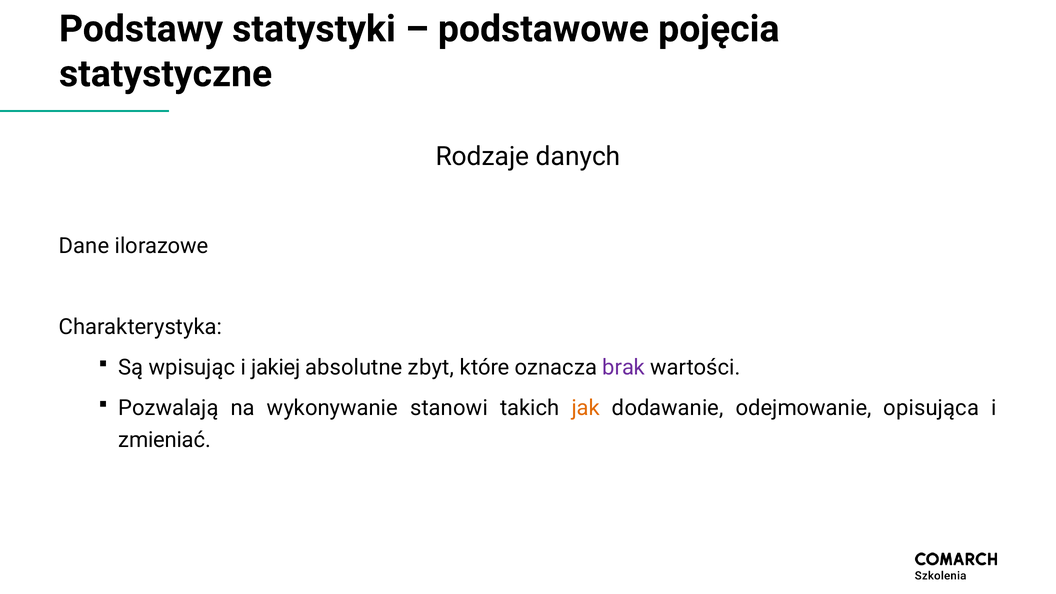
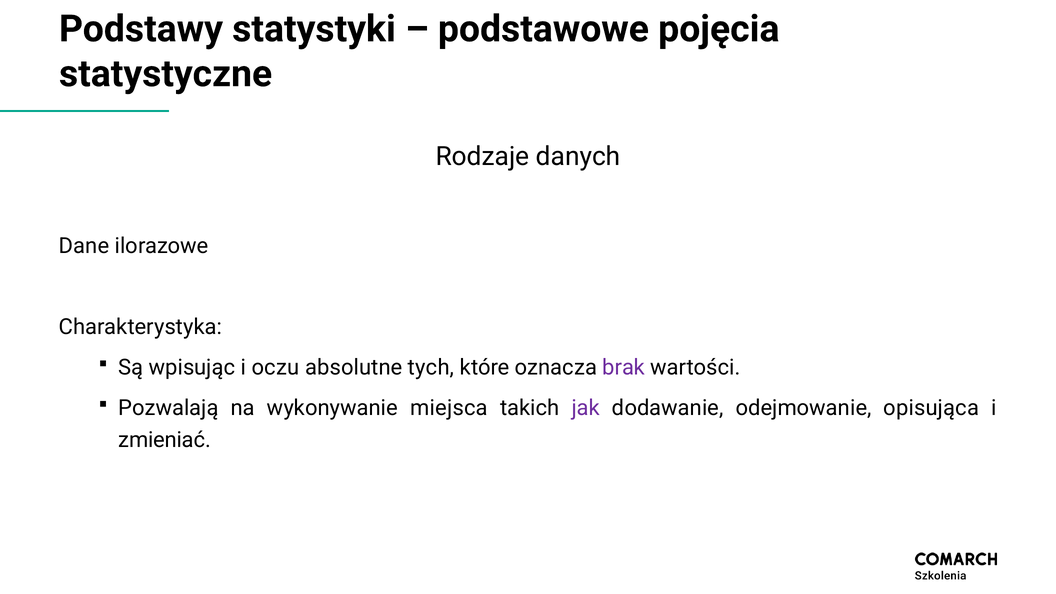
jakiej: jakiej -> oczu (276, 368)
zbyt: zbyt -> tych (431, 368)
stanowi: stanowi -> miejsca (449, 408)
jak colour: orange -> purple (586, 408)
